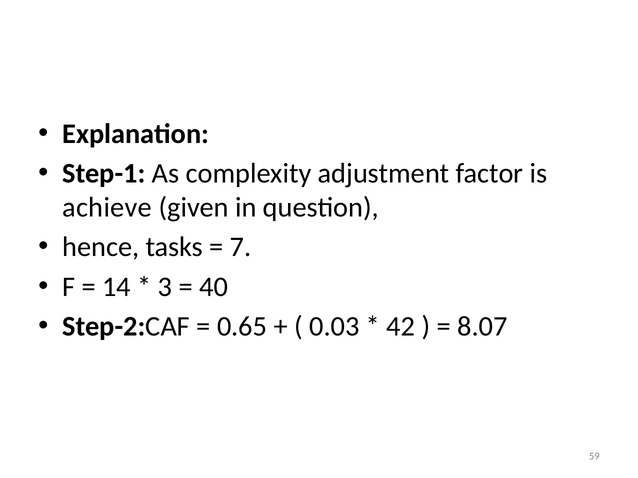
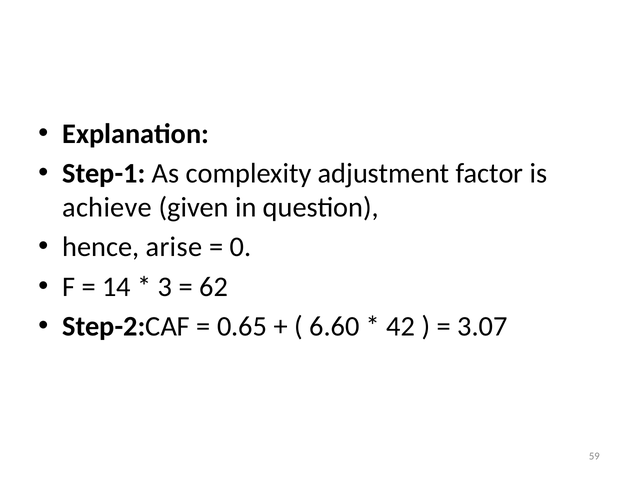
tasks: tasks -> arise (174, 247)
7: 7 -> 0 (240, 247)
40: 40 -> 62 (214, 287)
0.03: 0.03 -> 6.60 (334, 327)
8.07: 8.07 -> 3.07 (482, 327)
